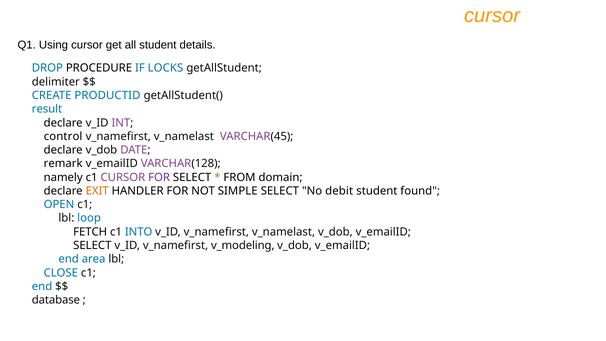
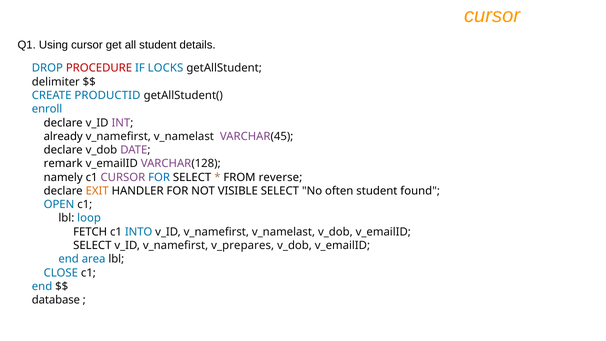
PROCEDURE colour: black -> red (99, 68)
result: result -> enroll (47, 109)
control: control -> already (63, 136)
FOR colour: purple -> blue (159, 177)
domain: domain -> reverse (280, 177)
SIMPLE: SIMPLE -> VISIBLE (238, 191)
debit: debit -> often (339, 191)
v_modeling: v_modeling -> v_prepares (243, 245)
